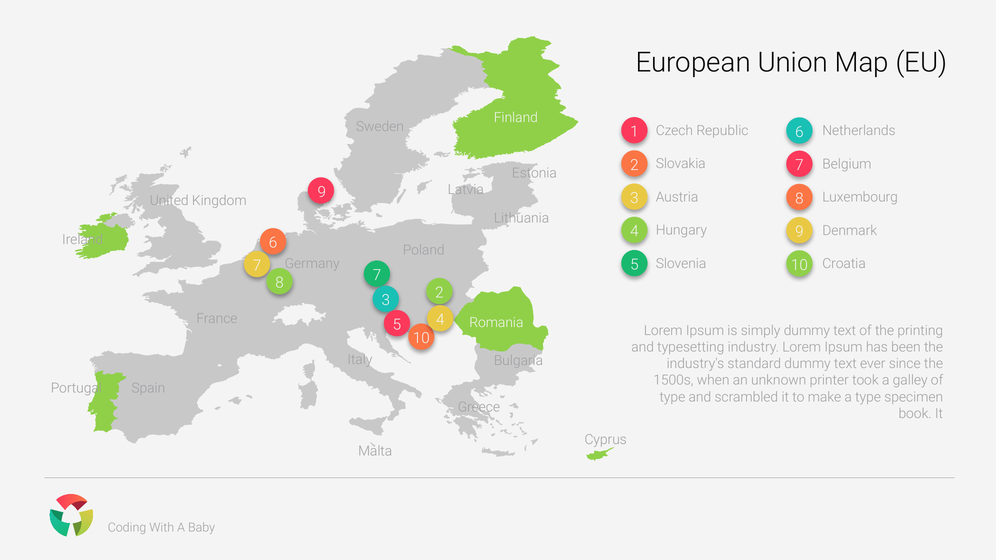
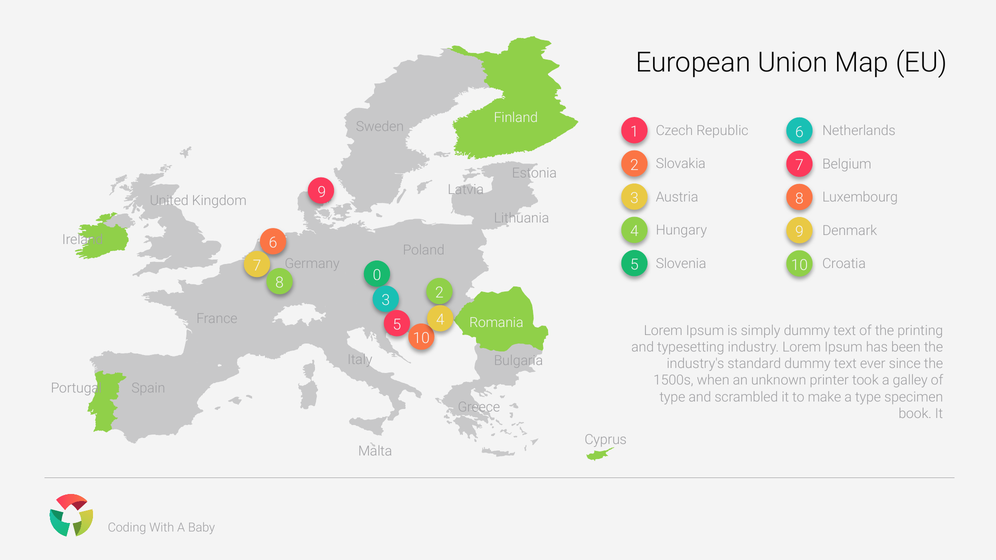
8 7: 7 -> 0 (377, 275)
